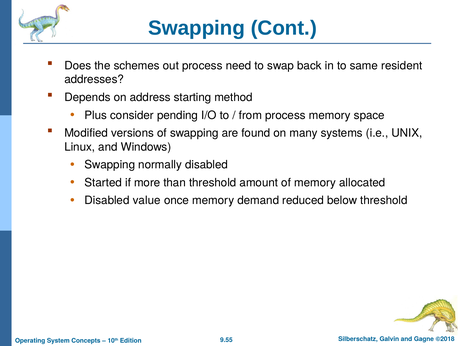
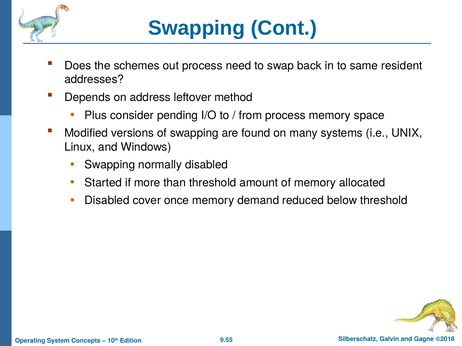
starting: starting -> leftover (193, 97)
value: value -> cover (147, 201)
